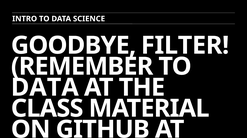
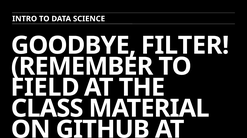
DATA: DATA -> FIELD (45, 88)
